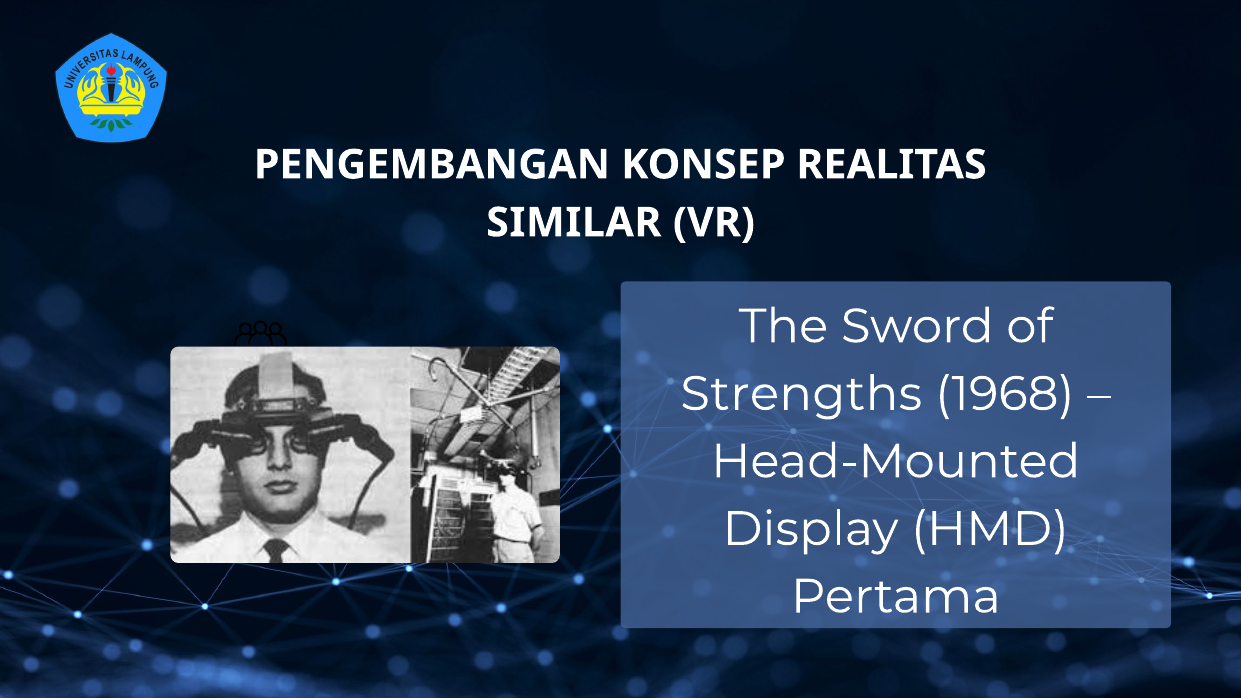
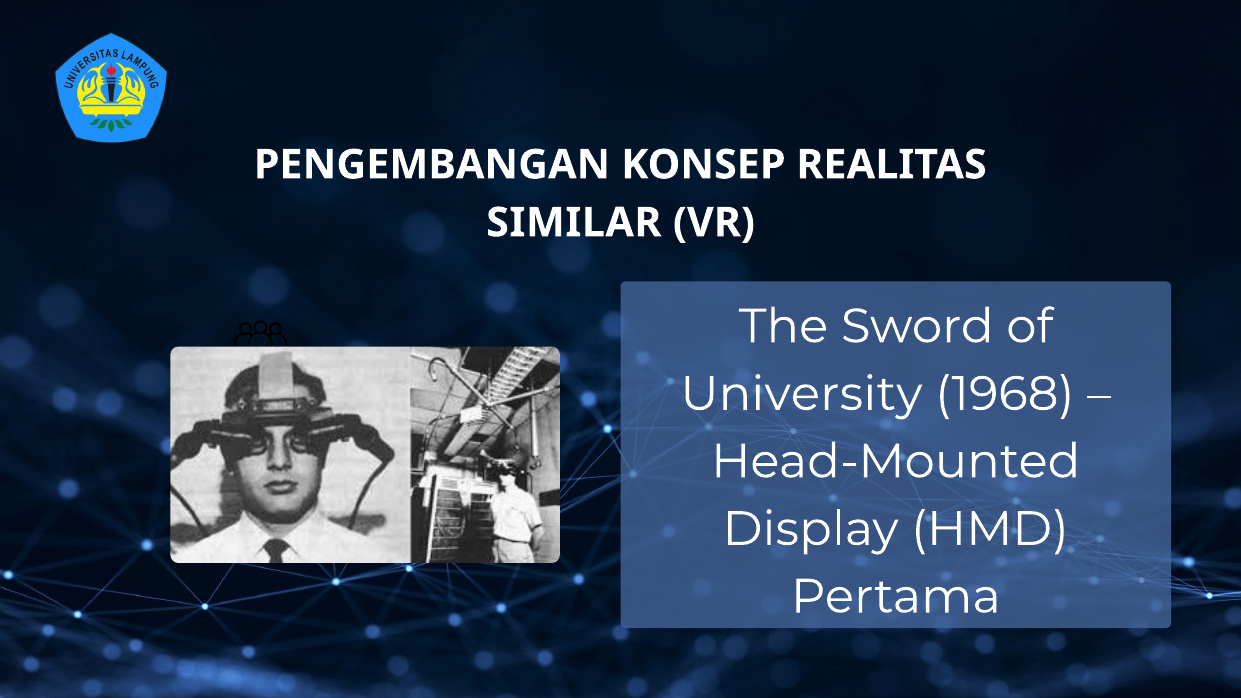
Strengths: Strengths -> University (801, 394)
